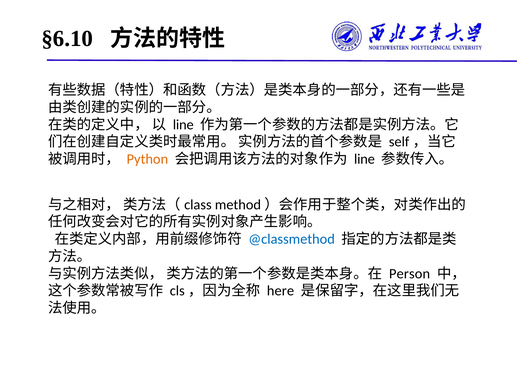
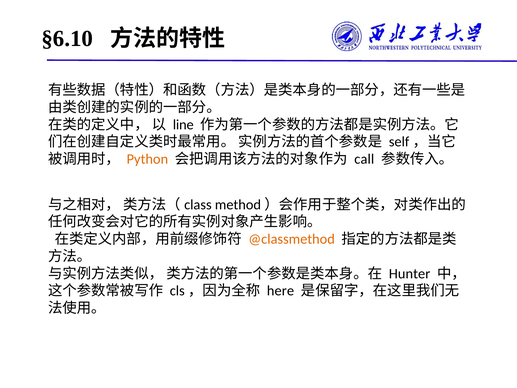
line: line -> call (364, 159)
@classmethod colour: blue -> orange (292, 239)
Person: Person -> Hunter (410, 273)
